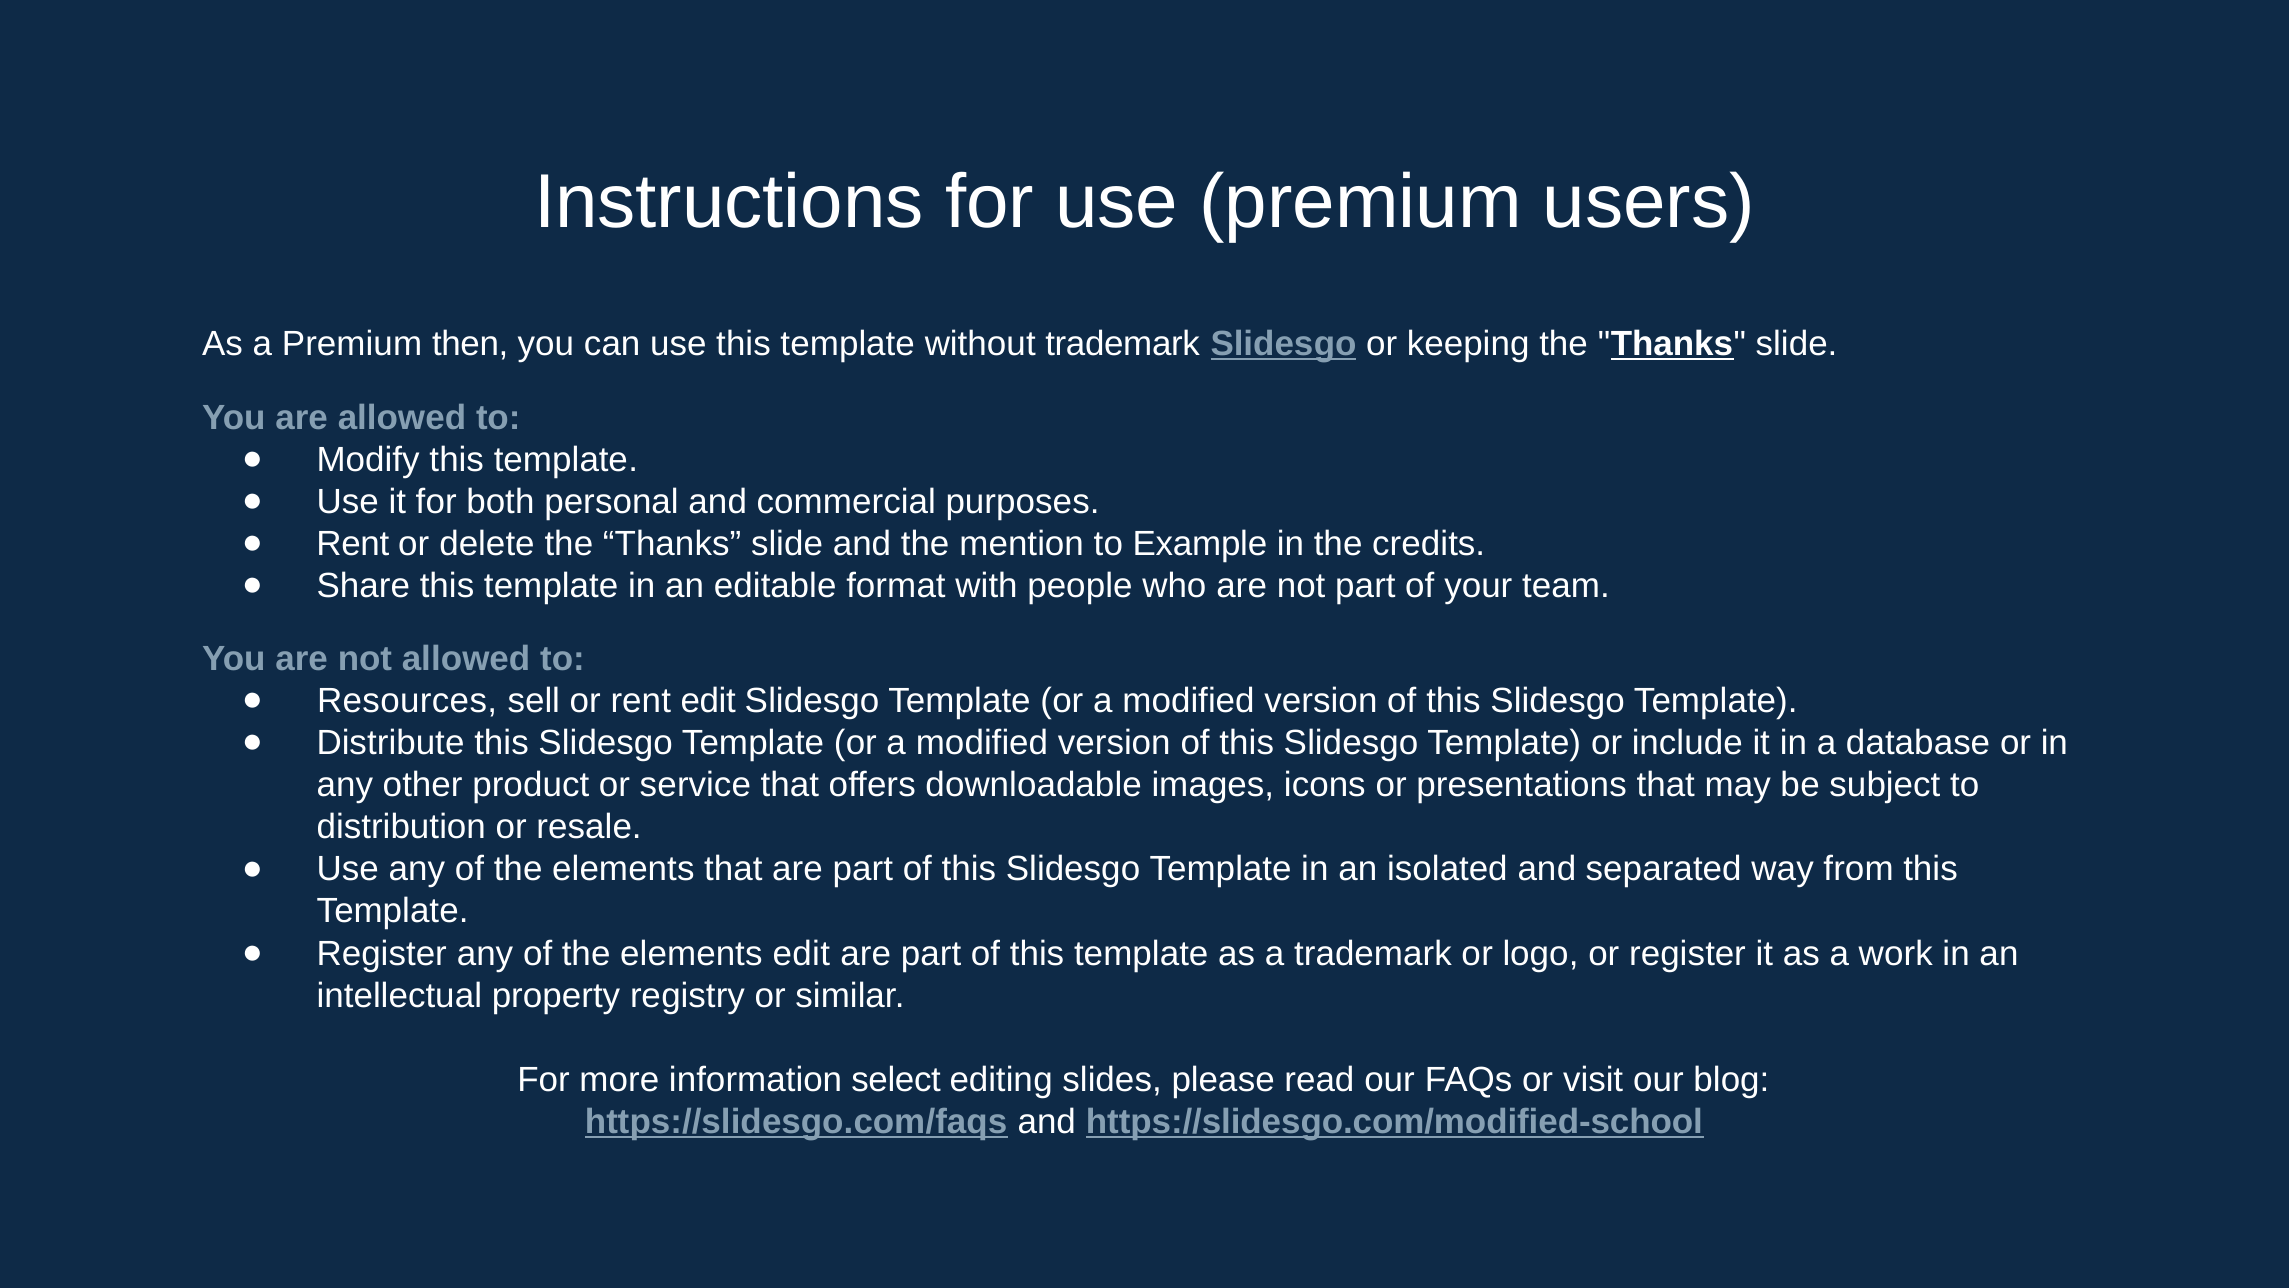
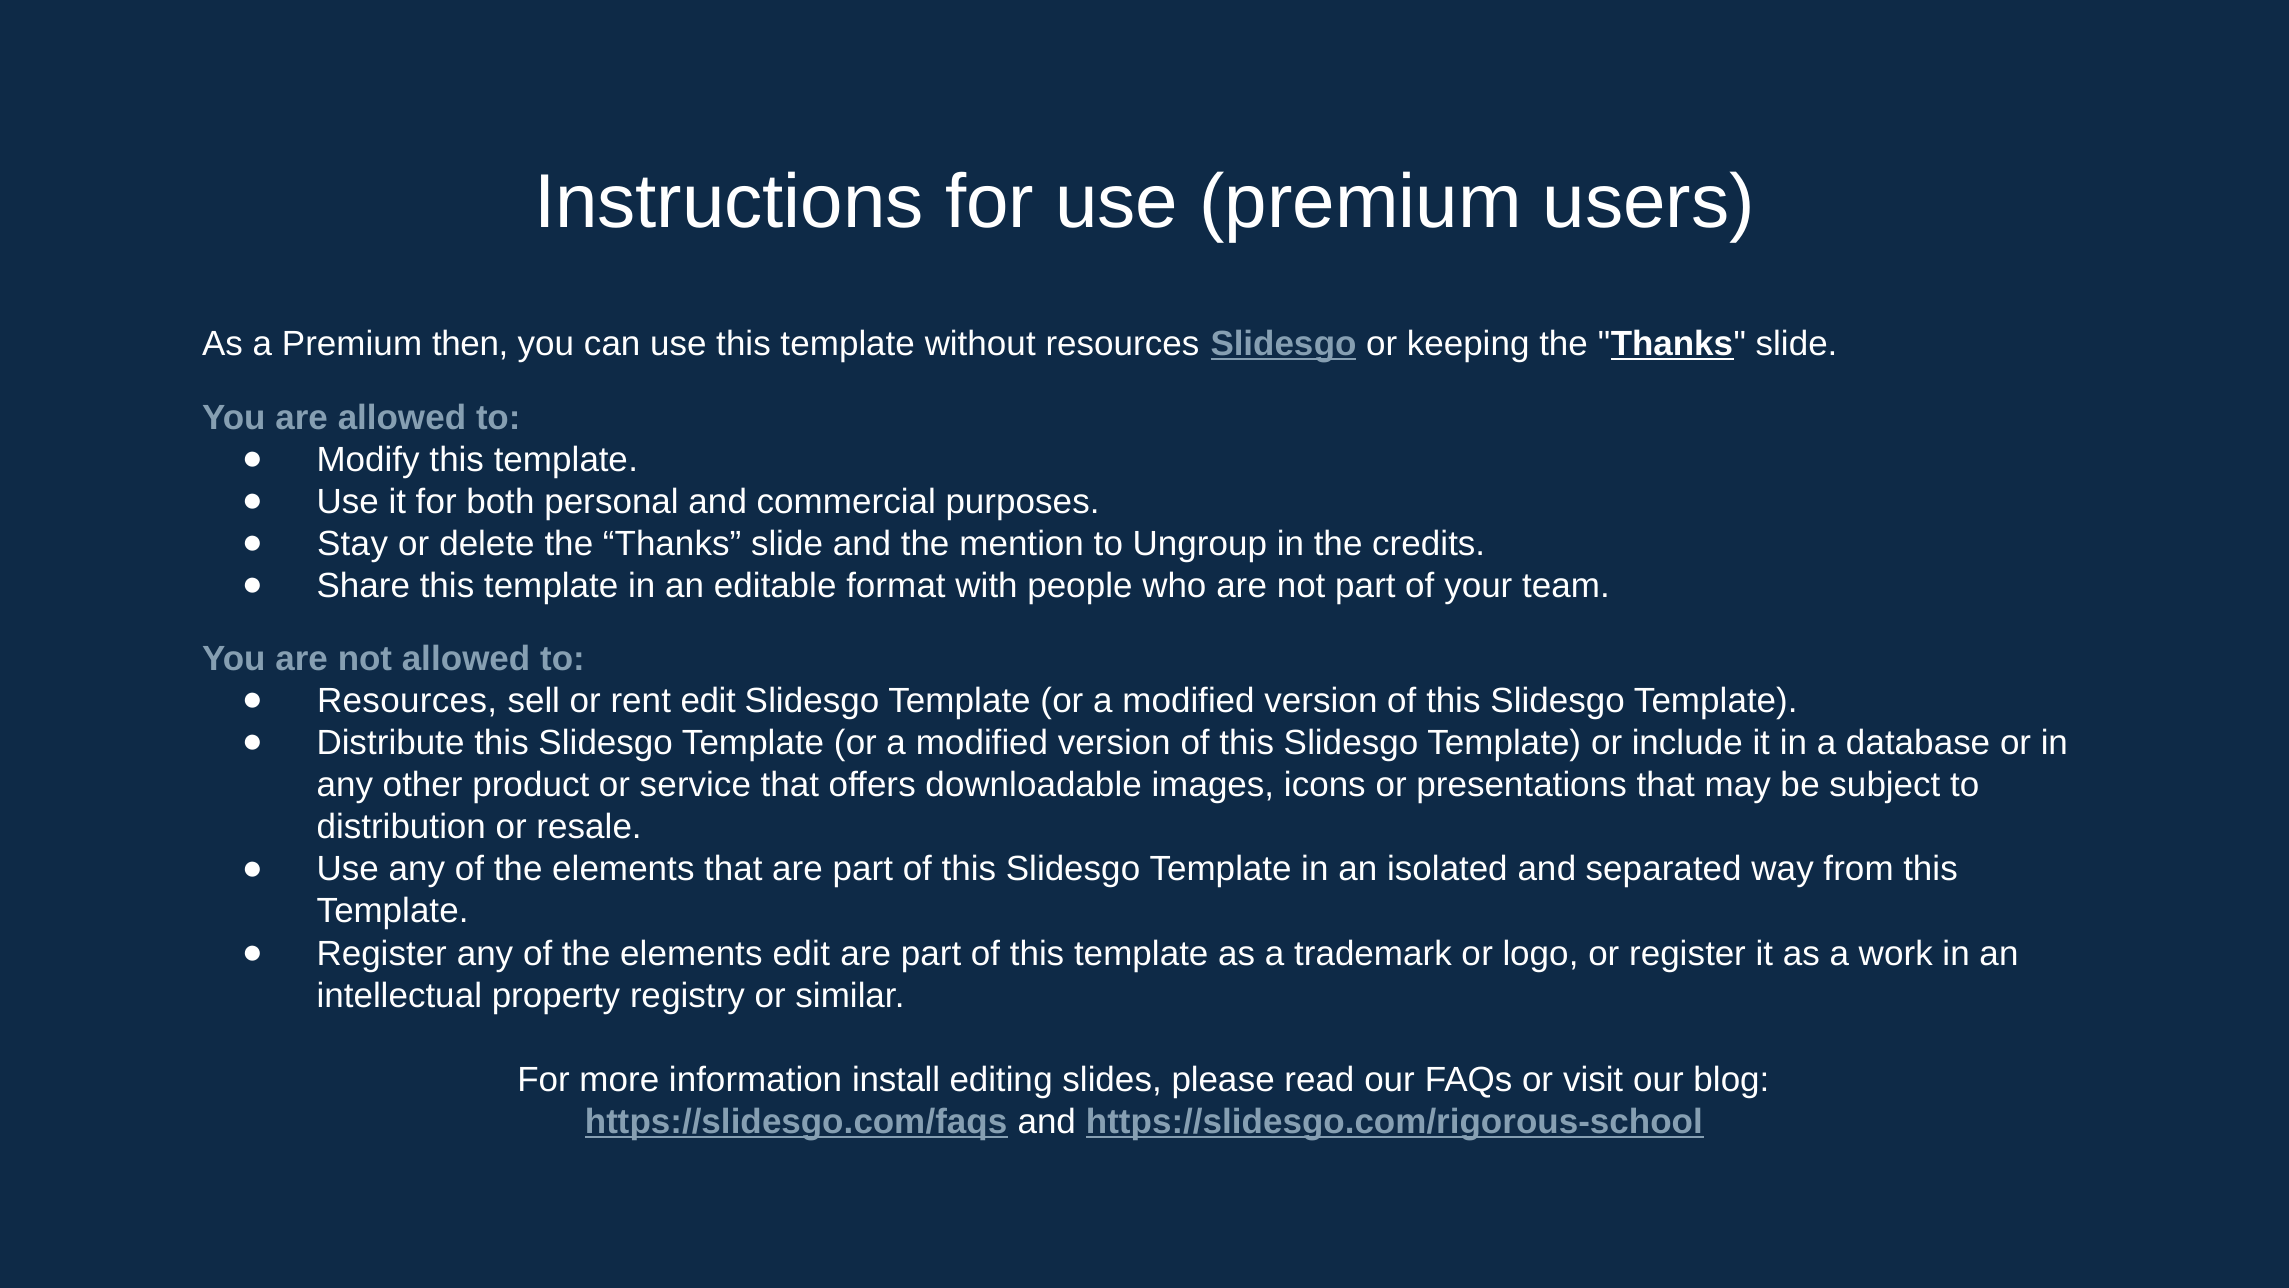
without trademark: trademark -> resources (1122, 344)
Rent: Rent -> Stay (353, 543)
Example: Example -> Ungroup (1200, 543)
select: select -> install (896, 1079)
https://slidesgo.com/modified-school: https://slidesgo.com/modified-school -> https://slidesgo.com/rigorous-school (1394, 1121)
